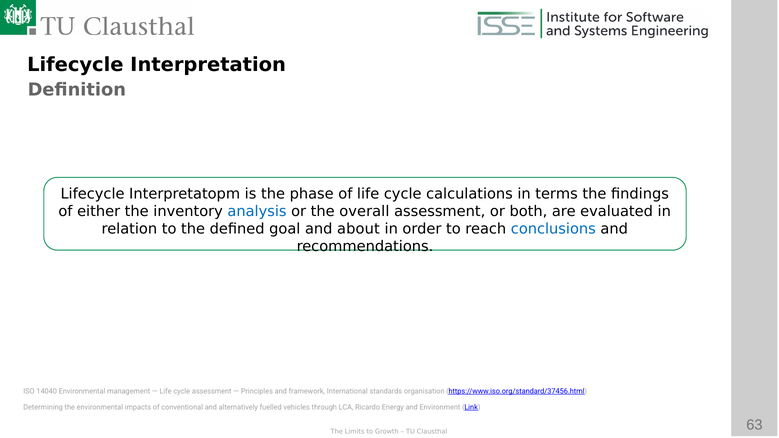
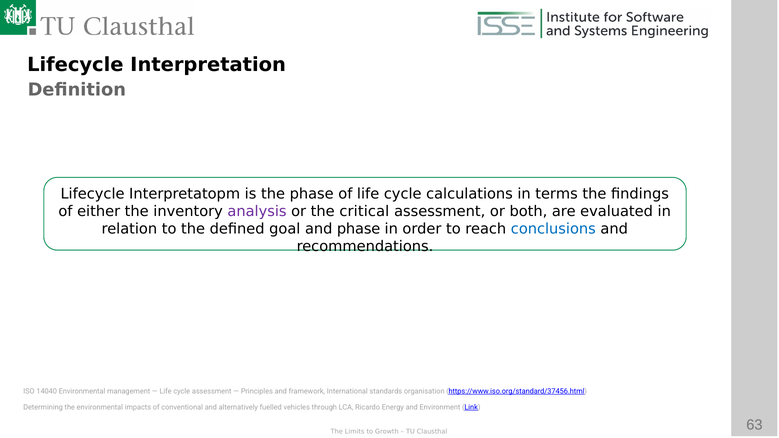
analysis colour: blue -> purple (257, 212)
overall: overall -> critical (364, 212)
and about: about -> phase (359, 229)
